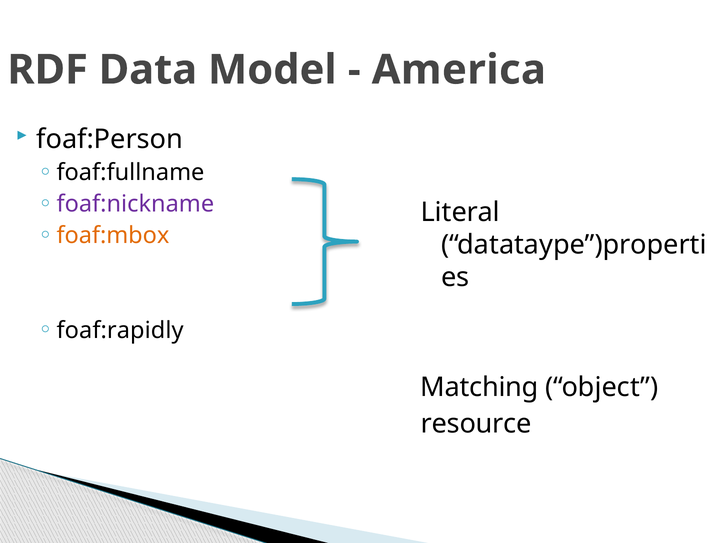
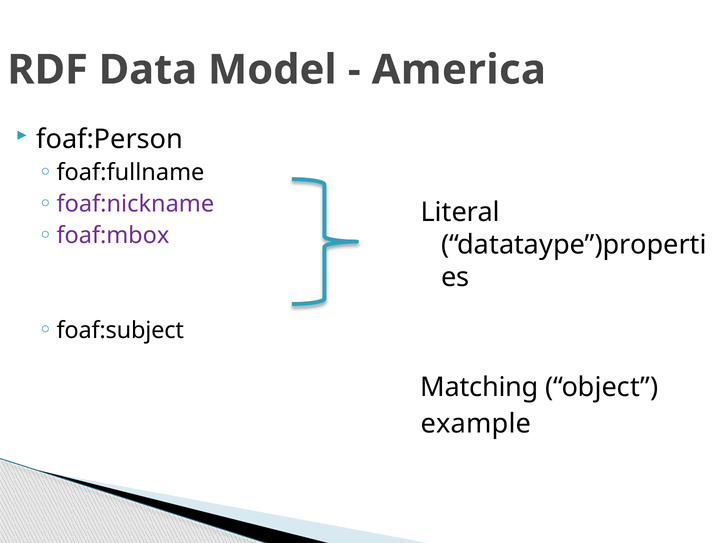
foaf:mbox colour: orange -> purple (113, 236)
foaf:rapidly: foaf:rapidly -> foaf:subject (120, 331)
resource: resource -> example (476, 425)
